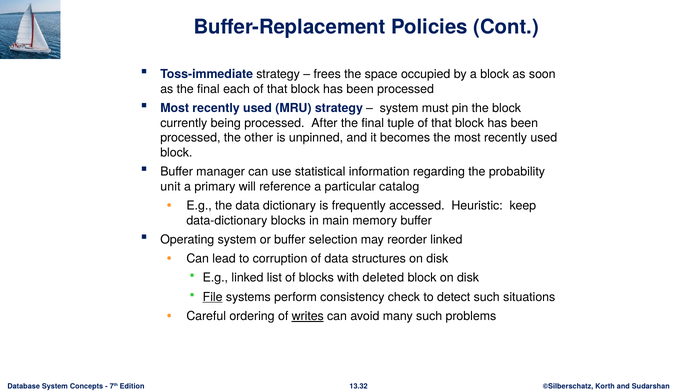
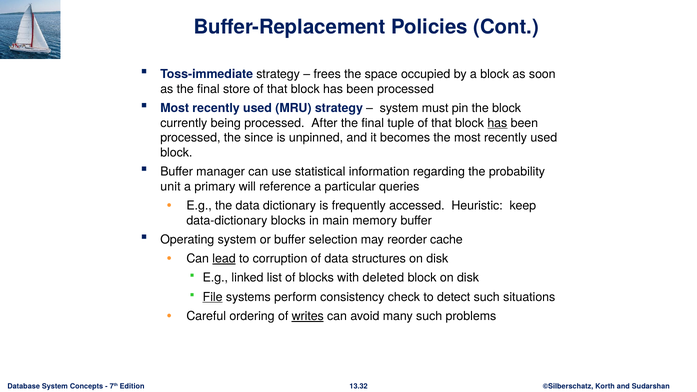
each: each -> store (237, 89)
has underline: none -> present (497, 123)
other: other -> since (259, 138)
catalog: catalog -> queries (399, 187)
reorder linked: linked -> cache (446, 240)
lead underline: none -> present (224, 259)
